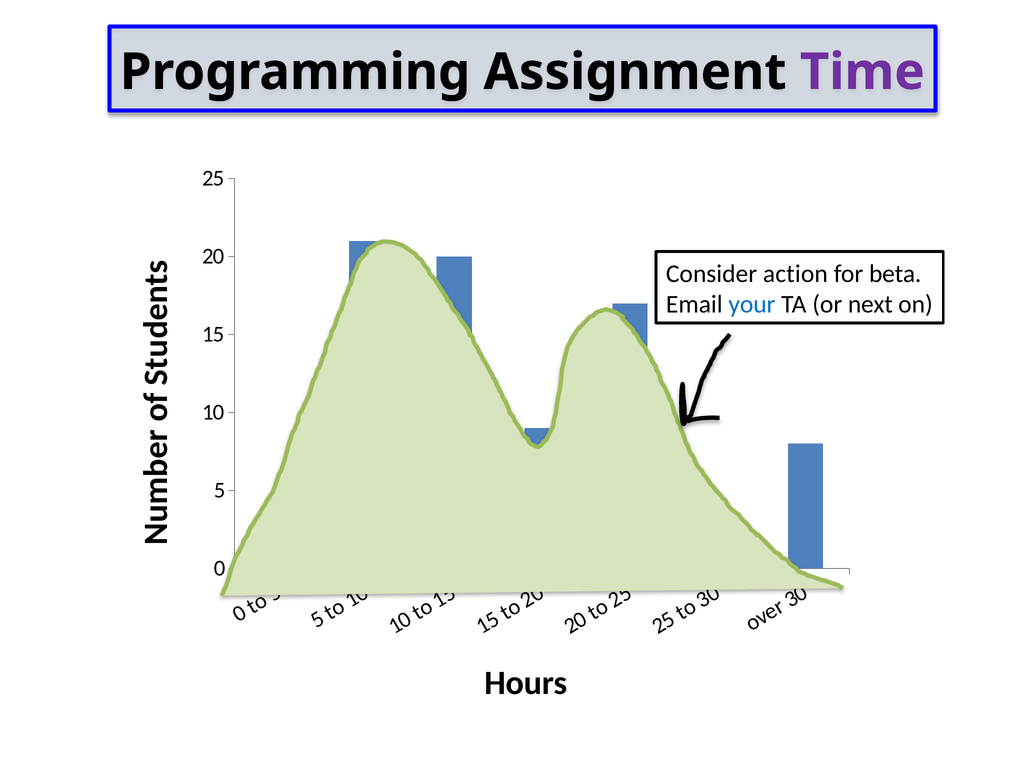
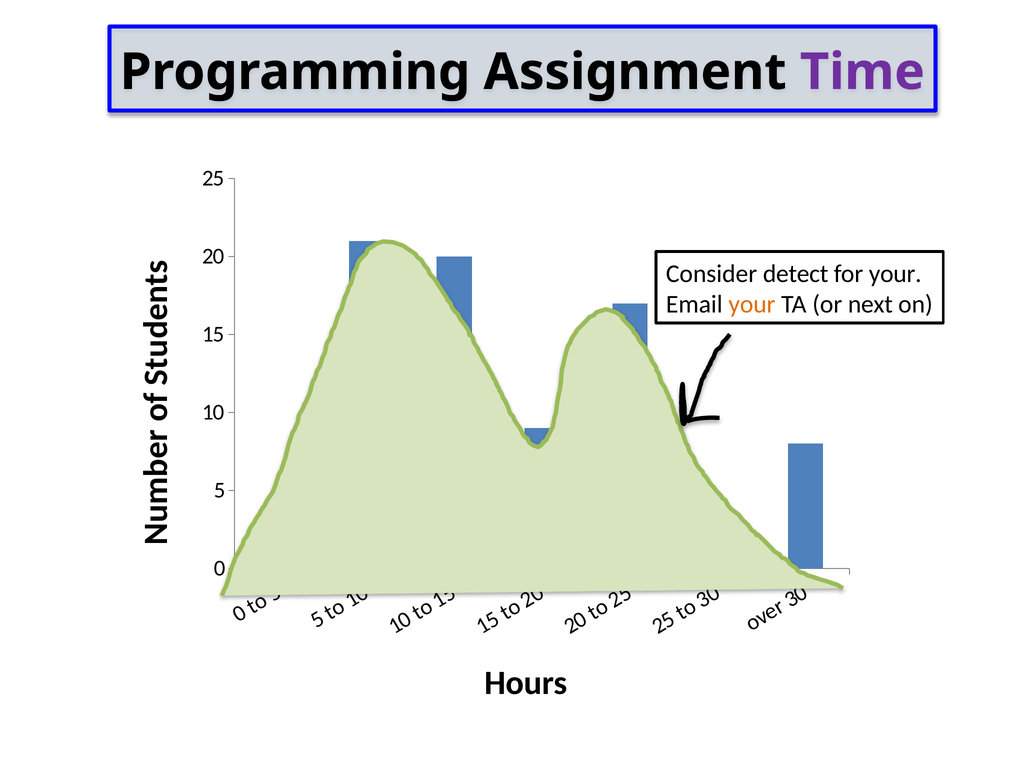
action: action -> detect (796, 274)
for beta: beta -> your (895, 274)
your colour: blue -> orange (752, 305)
